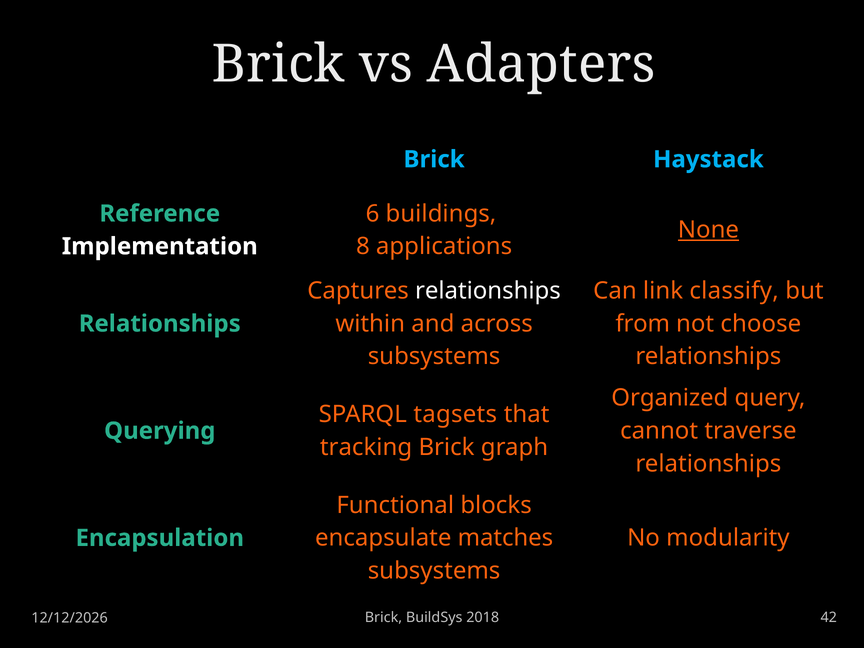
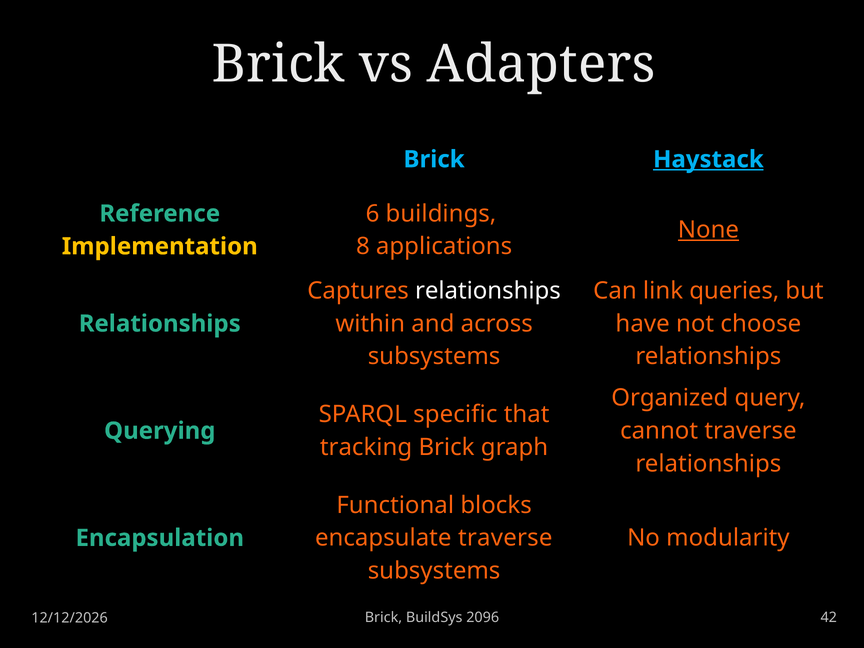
Haystack underline: none -> present (708, 159)
Implementation colour: white -> yellow (160, 246)
classify: classify -> queries (734, 291)
from: from -> have (643, 324)
tagsets: tagsets -> specific (455, 414)
encapsulate matches: matches -> traverse (505, 538)
2018: 2018 -> 2096 (483, 618)
